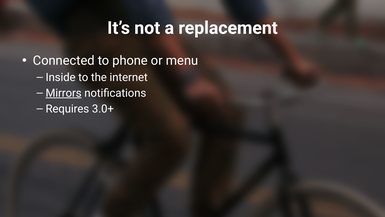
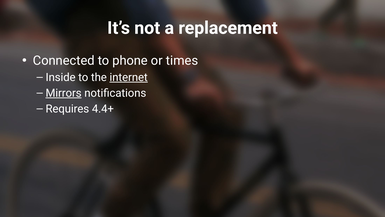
menu: menu -> times (182, 61)
internet underline: none -> present (129, 77)
3.0+: 3.0+ -> 4.4+ (103, 109)
